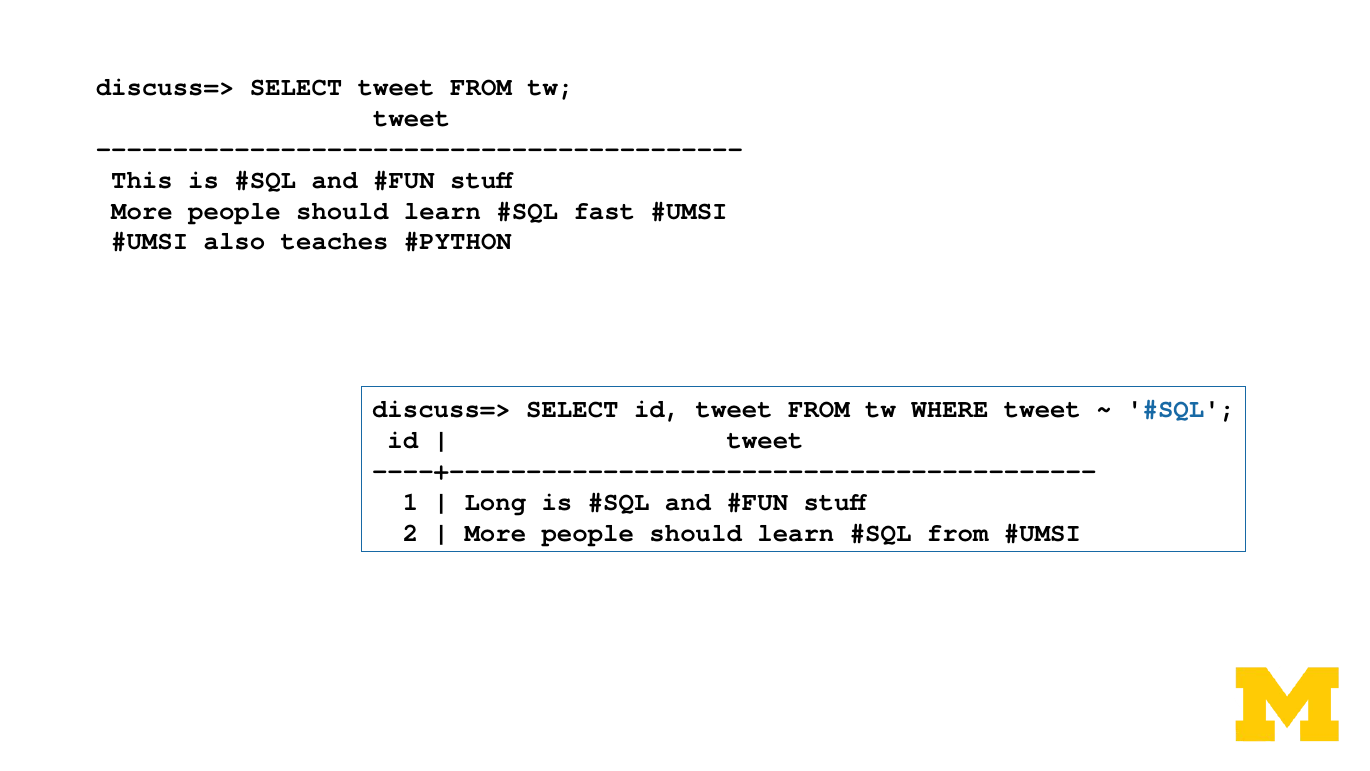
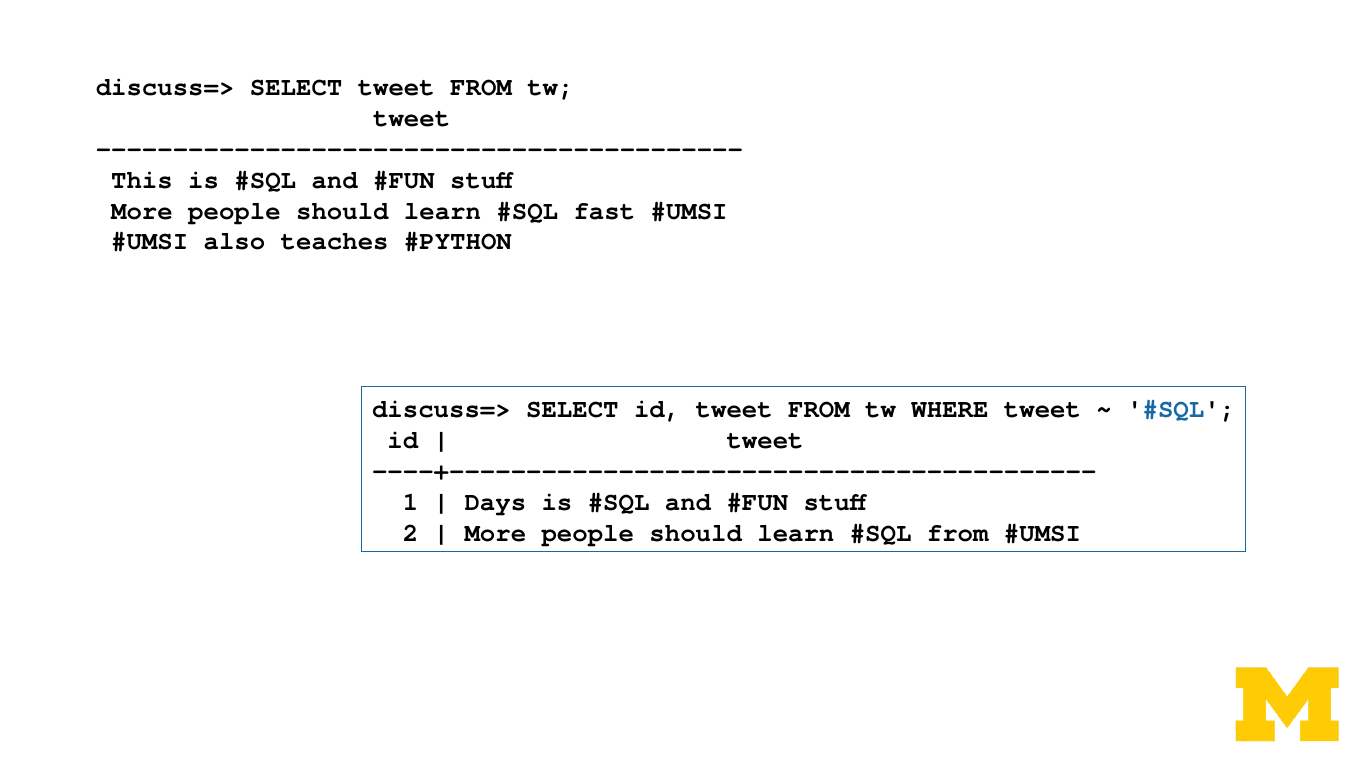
Long: Long -> Days (495, 502)
